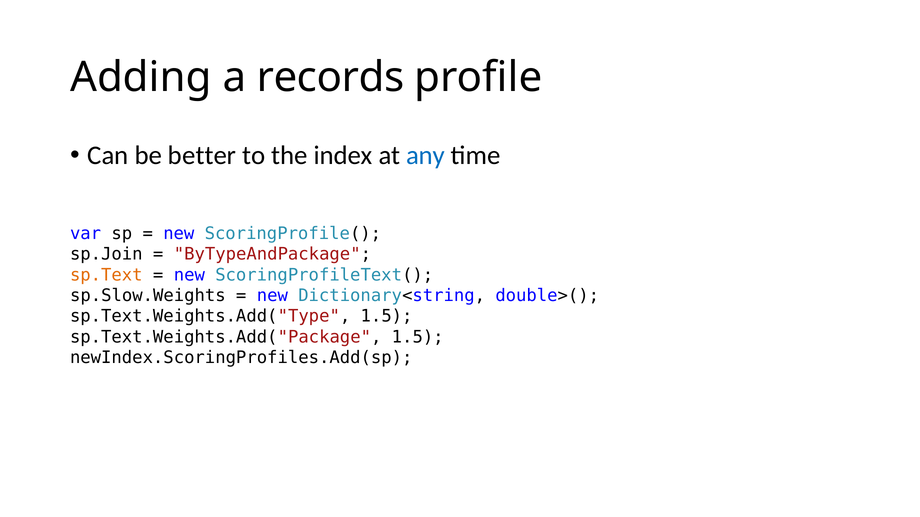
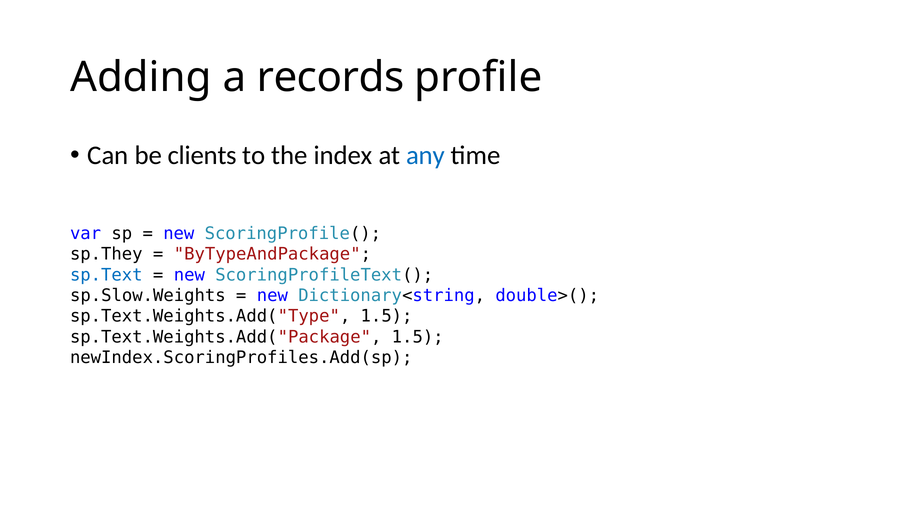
better: better -> clients (202, 156)
sp.Join: sp.Join -> sp.They (106, 254)
sp.Text colour: orange -> blue (106, 275)
